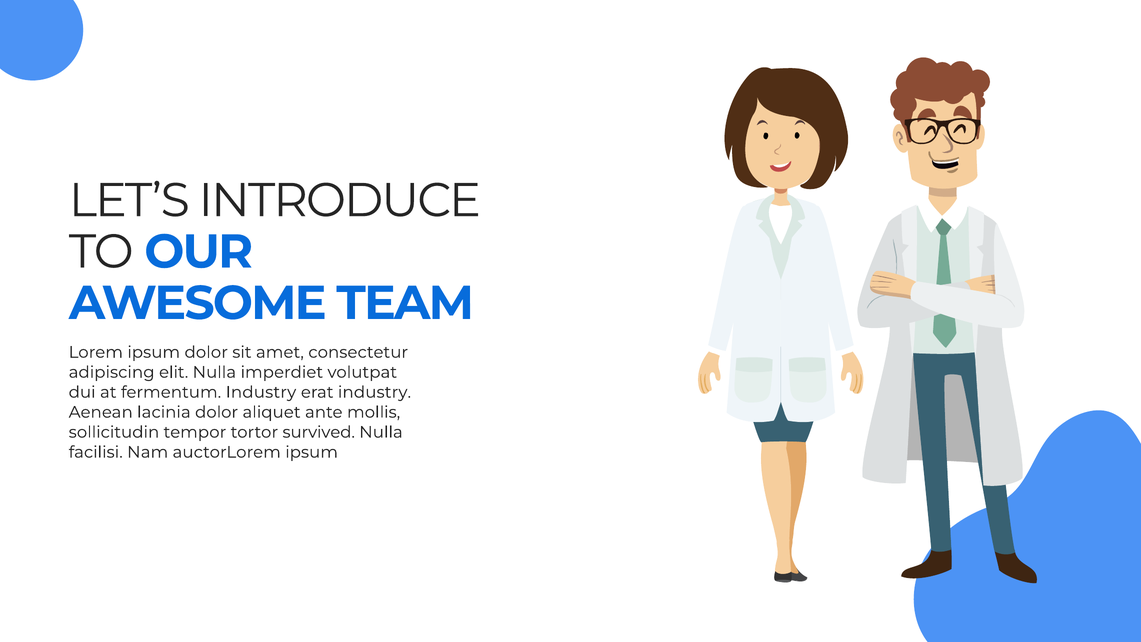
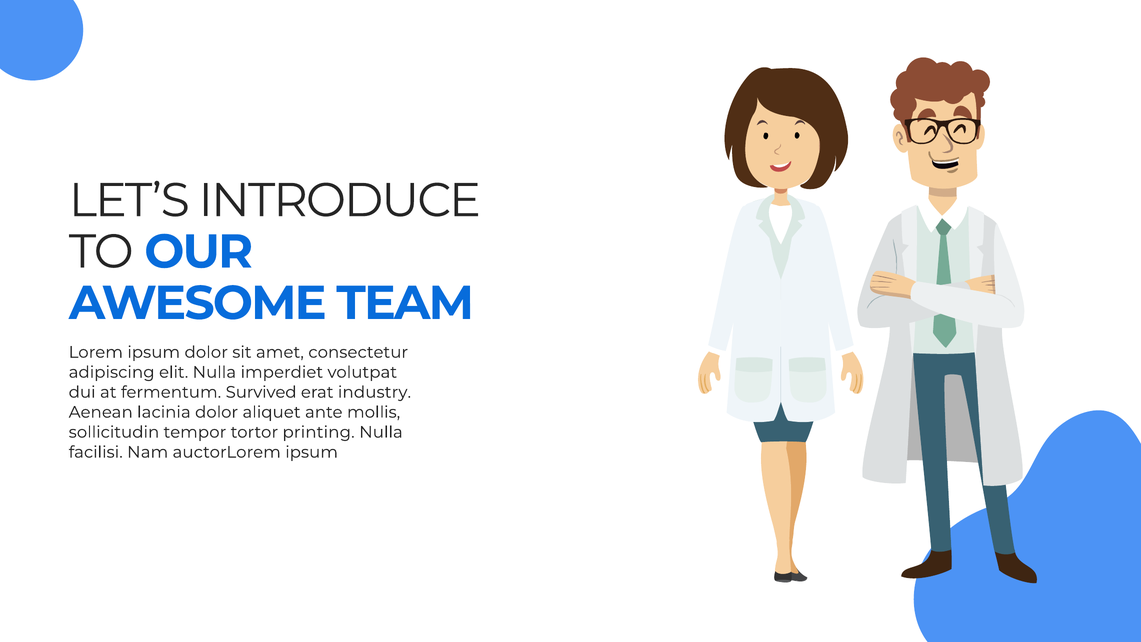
fermentum Industry: Industry -> Survived (261, 392)
survived: survived -> printing (319, 432)
